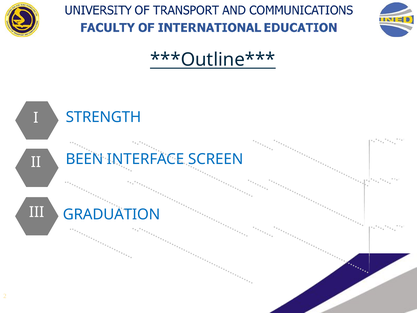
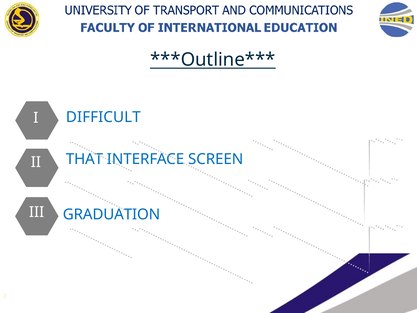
STRENGTH: STRENGTH -> DIFFICULT (103, 117)
BEEN: BEEN -> THAT (84, 159)
